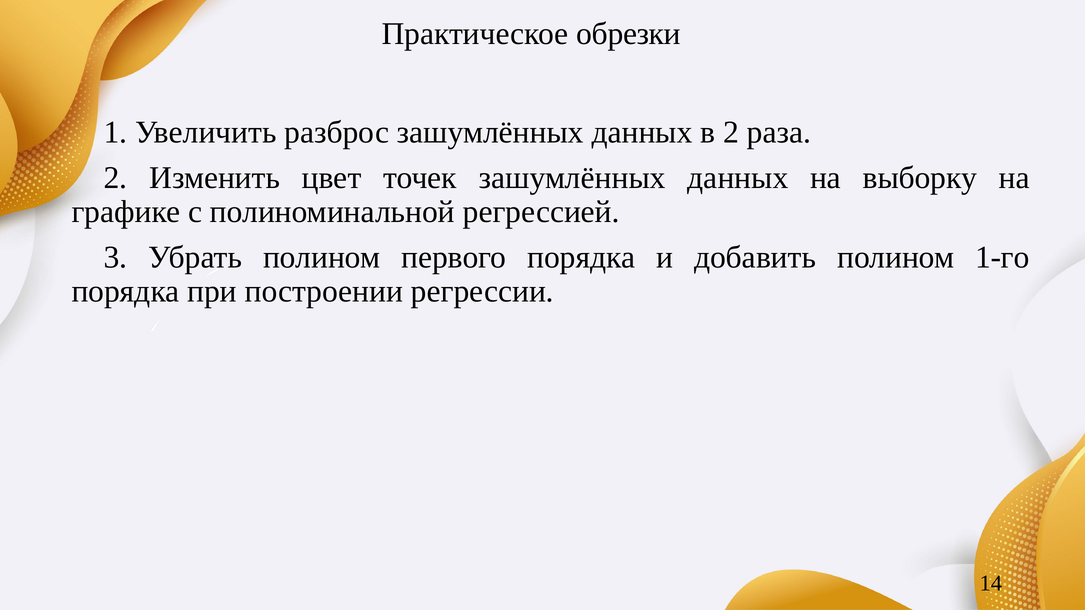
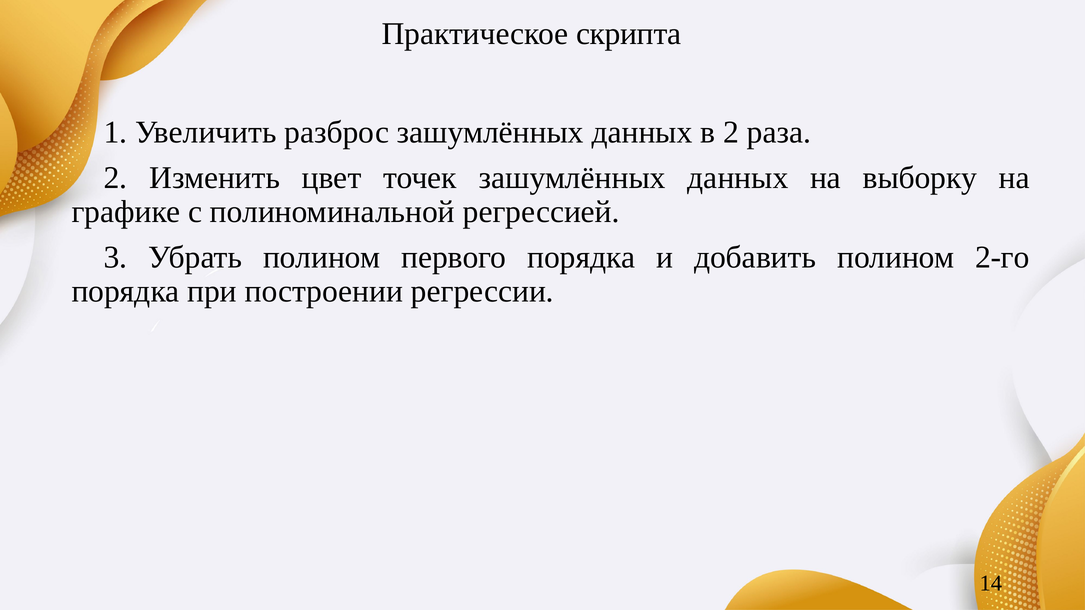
обрезки: обрезки -> скрипта (629, 34)
1-го: 1-го -> 2-го (1002, 257)
